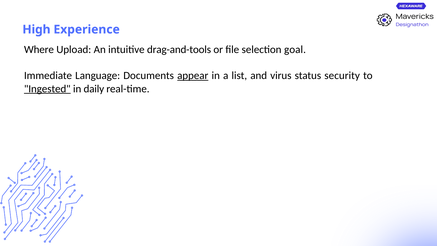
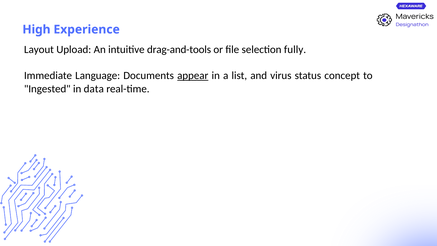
Where: Where -> Layout (39, 49)
goal: goal -> fully (295, 49)
security: security -> concept (342, 76)
Ingested underline: present -> none (47, 89)
daily: daily -> data (94, 89)
